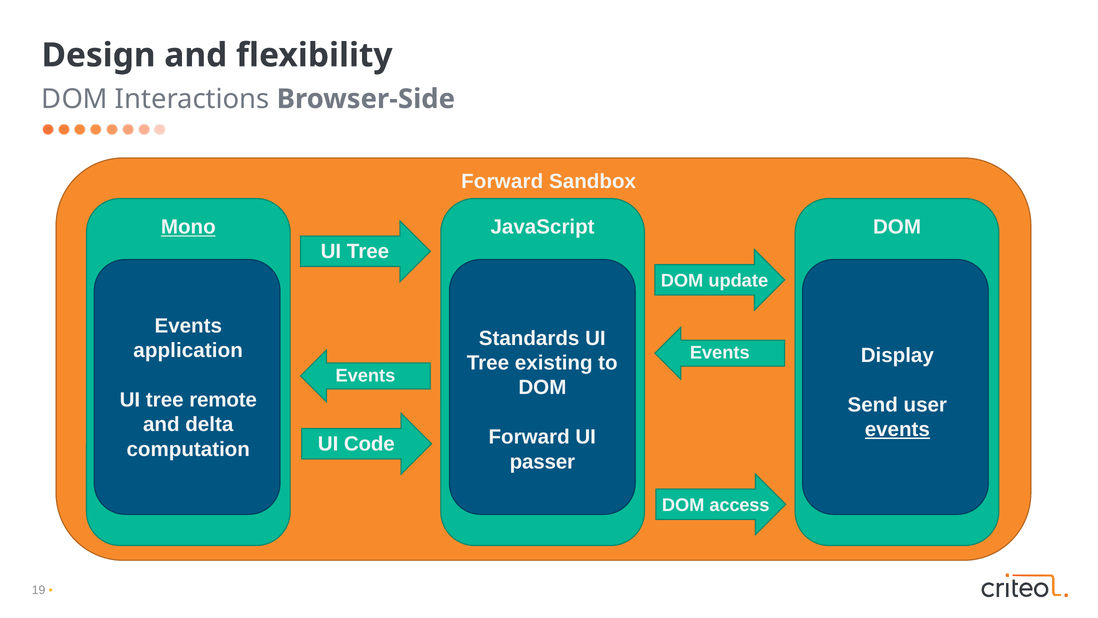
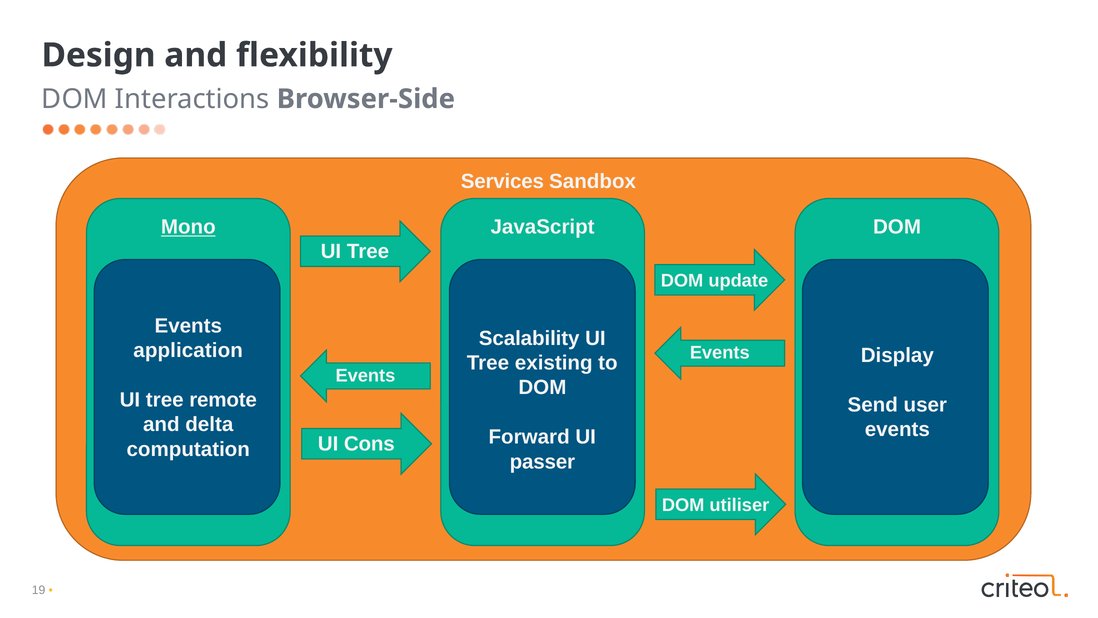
Forward: Forward -> Services (502, 181)
Standards: Standards -> Scalability (529, 338)
events underline: present -> none (897, 429)
Code: Code -> Cons (369, 444)
access: access -> utiliser (739, 505)
